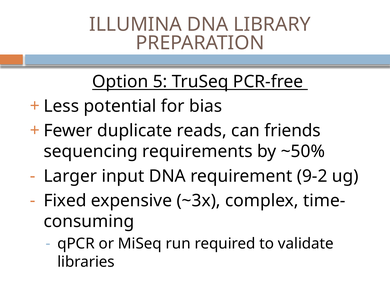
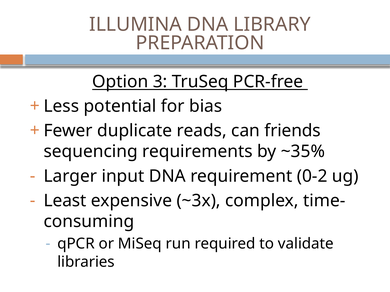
5: 5 -> 3 (160, 82)
~50%: ~50% -> ~35% (303, 152)
9-2: 9-2 -> 0-2 (312, 176)
Fixed: Fixed -> Least (65, 201)
